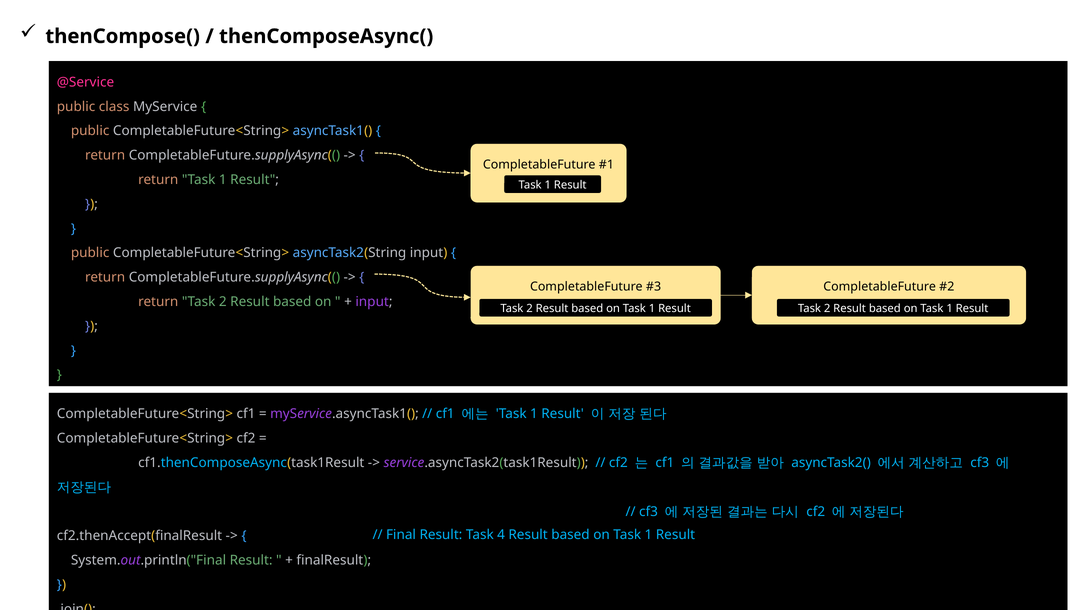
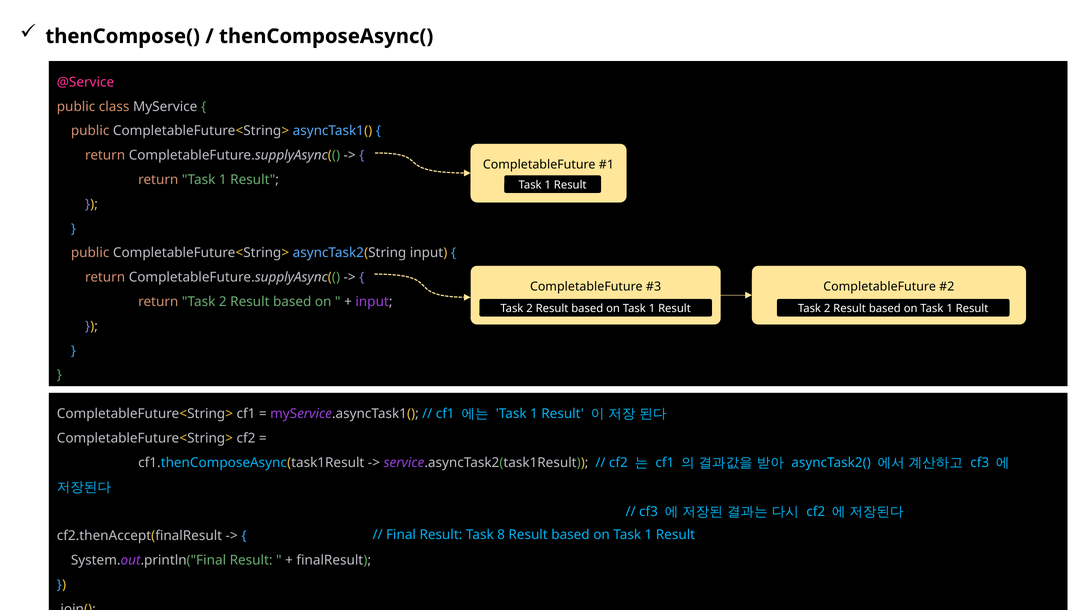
4: 4 -> 8 (501, 535)
